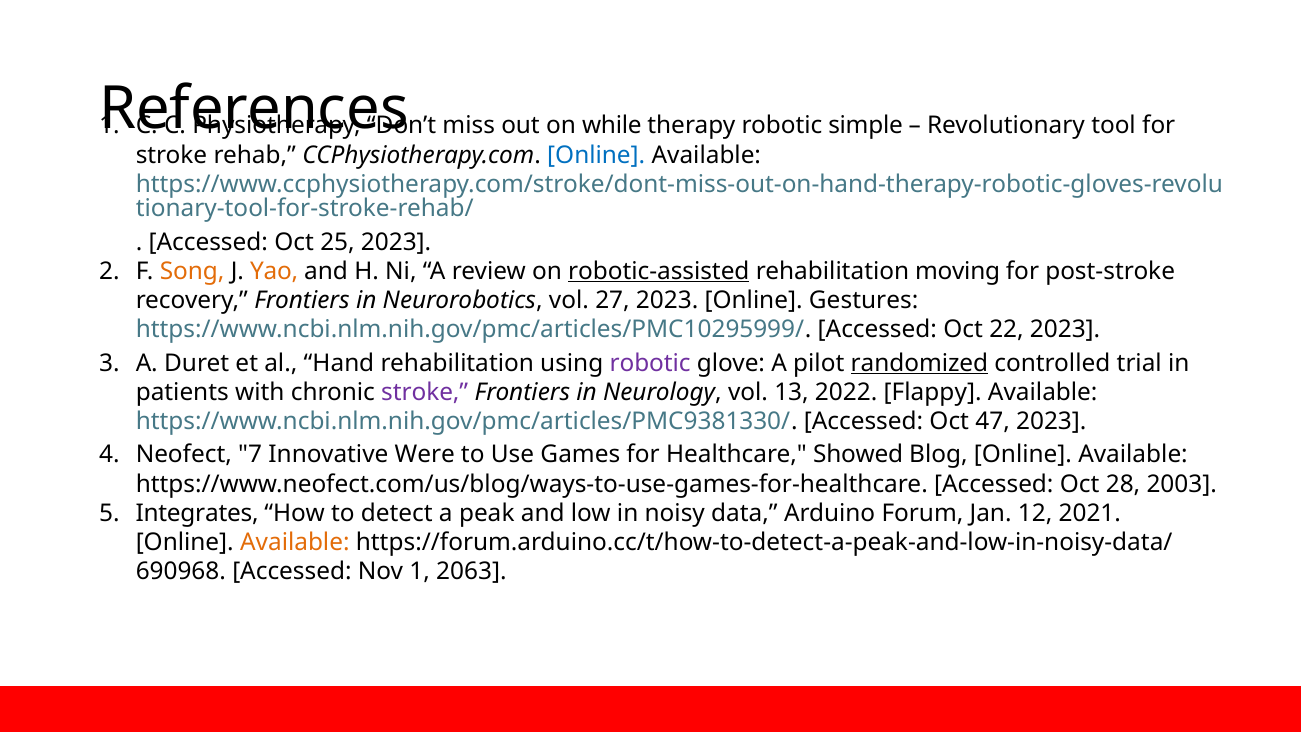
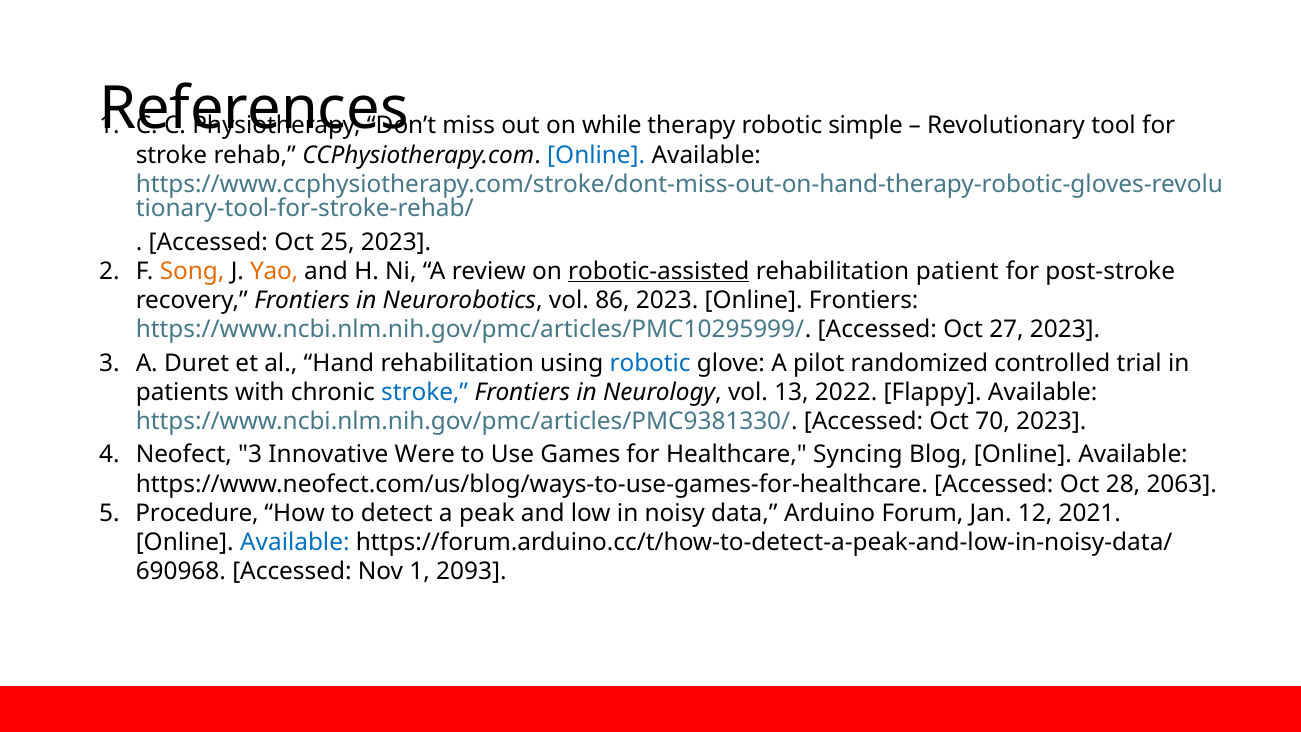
moving: moving -> patient (957, 271)
27: 27 -> 86 (612, 300)
Online Gestures: Gestures -> Frontiers (864, 300)
22: 22 -> 27 (1007, 330)
robotic colour: purple -> blue (650, 363)
randomized underline: present -> none (919, 363)
stroke colour: purple -> blue (425, 392)
47: 47 -> 70 (993, 421)
Neofect 7: 7 -> 3 (250, 455)
Showed: Showed -> Syncing (858, 455)
2003: 2003 -> 2063 (1182, 484)
Integrates: Integrates -> Procedure (197, 513)
Available colour: orange -> blue (295, 542)
2063: 2063 -> 2093 (471, 572)
